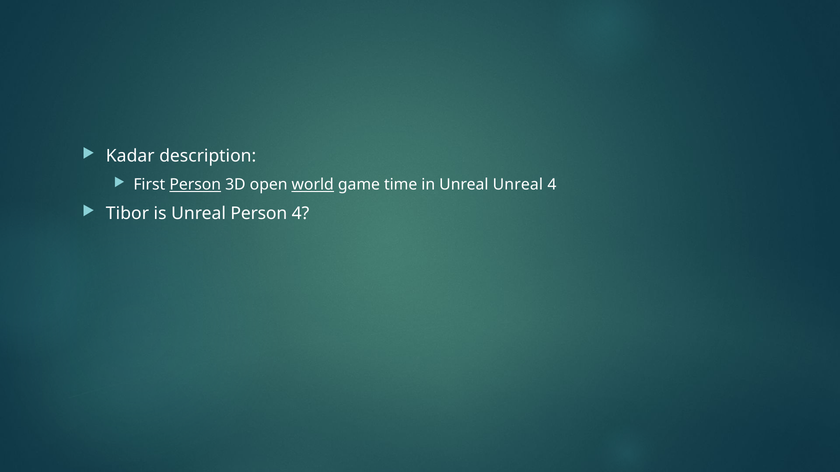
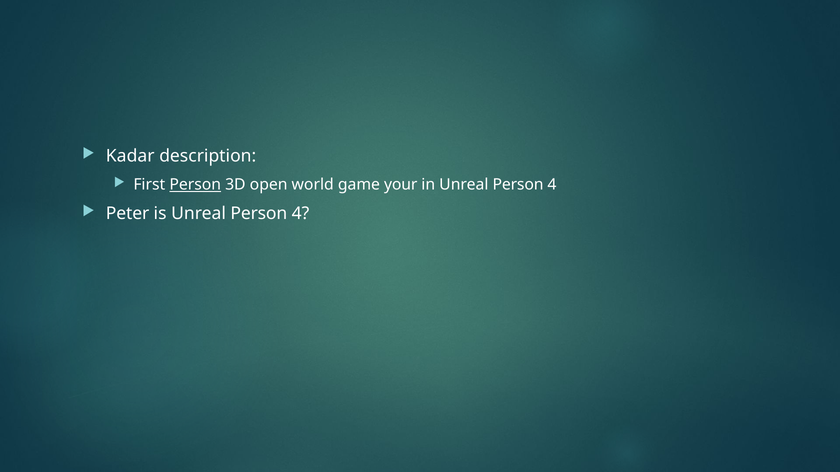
world underline: present -> none (313, 185)
time: time -> your (401, 185)
in Unreal Unreal: Unreal -> Person (518, 185)
Tibor: Tibor -> Peter (128, 214)
